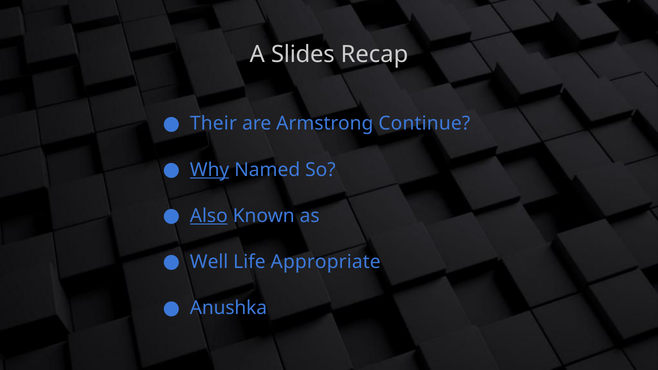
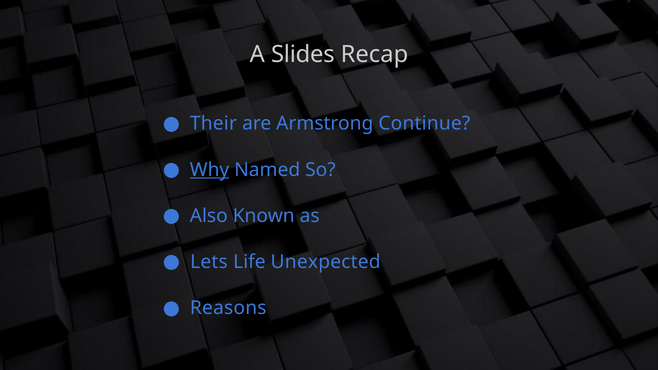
Also underline: present -> none (209, 216)
Well: Well -> Lets (209, 262)
Appropriate: Appropriate -> Unexpected (326, 262)
Anushka: Anushka -> Reasons (228, 308)
